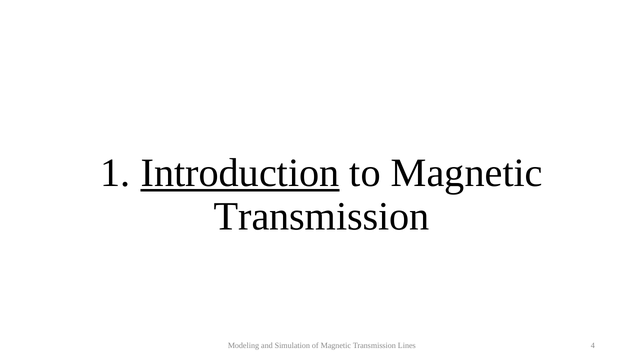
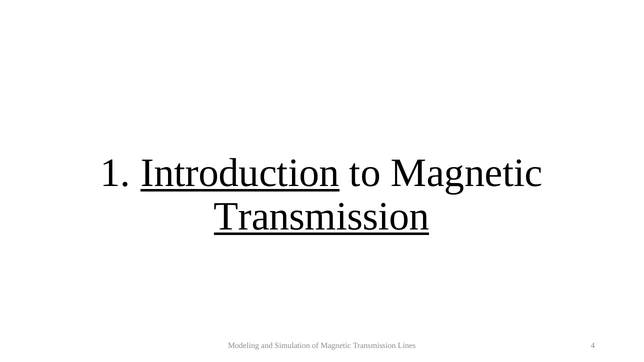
Transmission underline: none -> present (322, 217)
